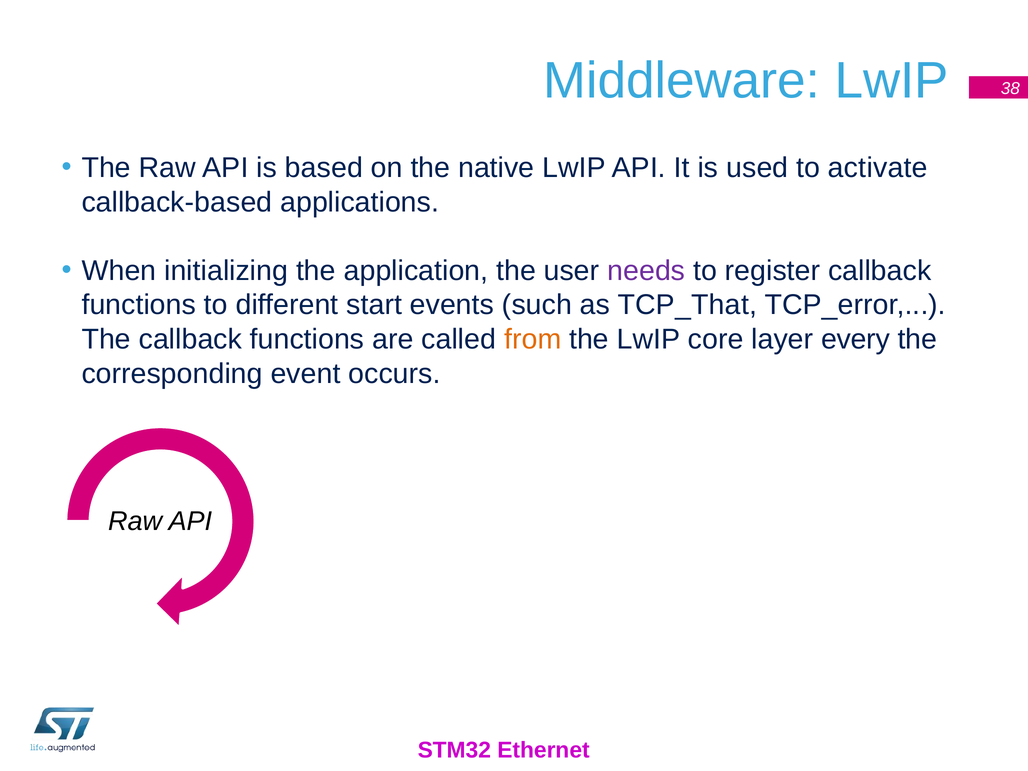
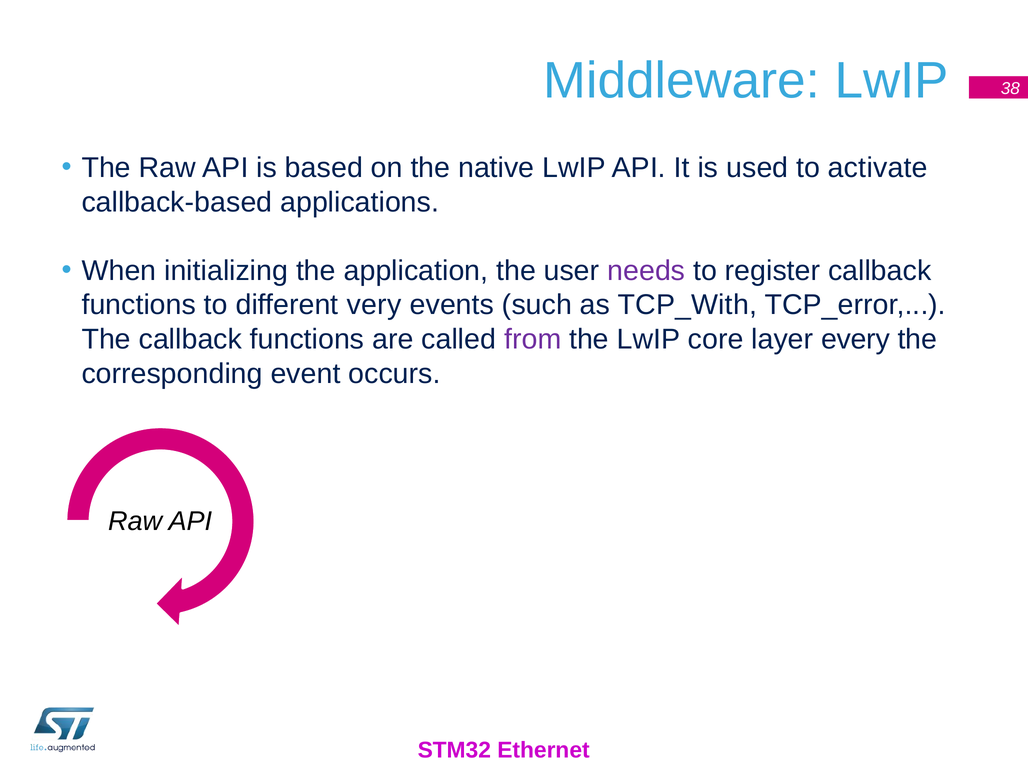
start: start -> very (374, 305)
TCP_That: TCP_That -> TCP_With (687, 305)
from colour: orange -> purple (533, 339)
